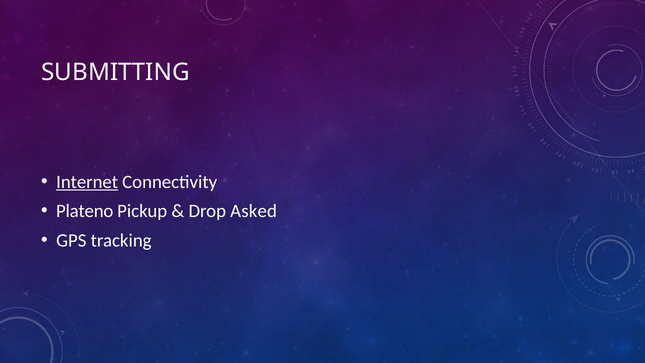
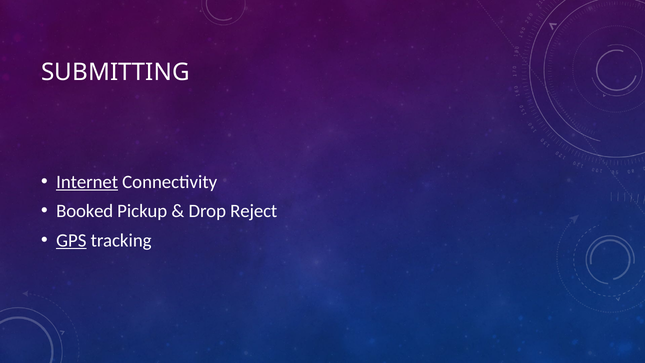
Plateno: Plateno -> Booked (85, 211)
Asked: Asked -> Reject (254, 211)
GPS underline: none -> present (71, 240)
